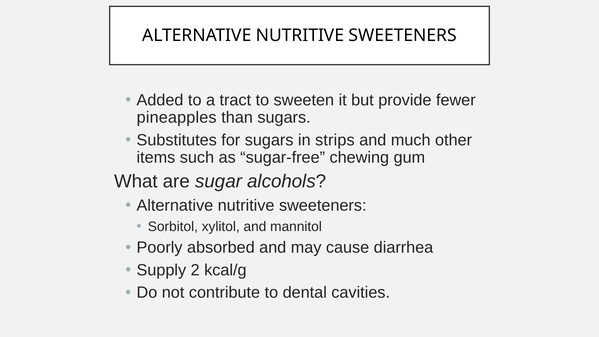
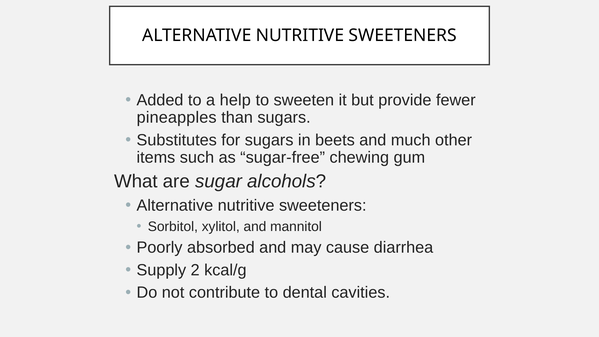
tract: tract -> help (235, 100)
strips: strips -> beets (335, 140)
